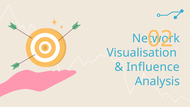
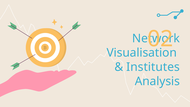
Influence: Influence -> Institutes (153, 67)
